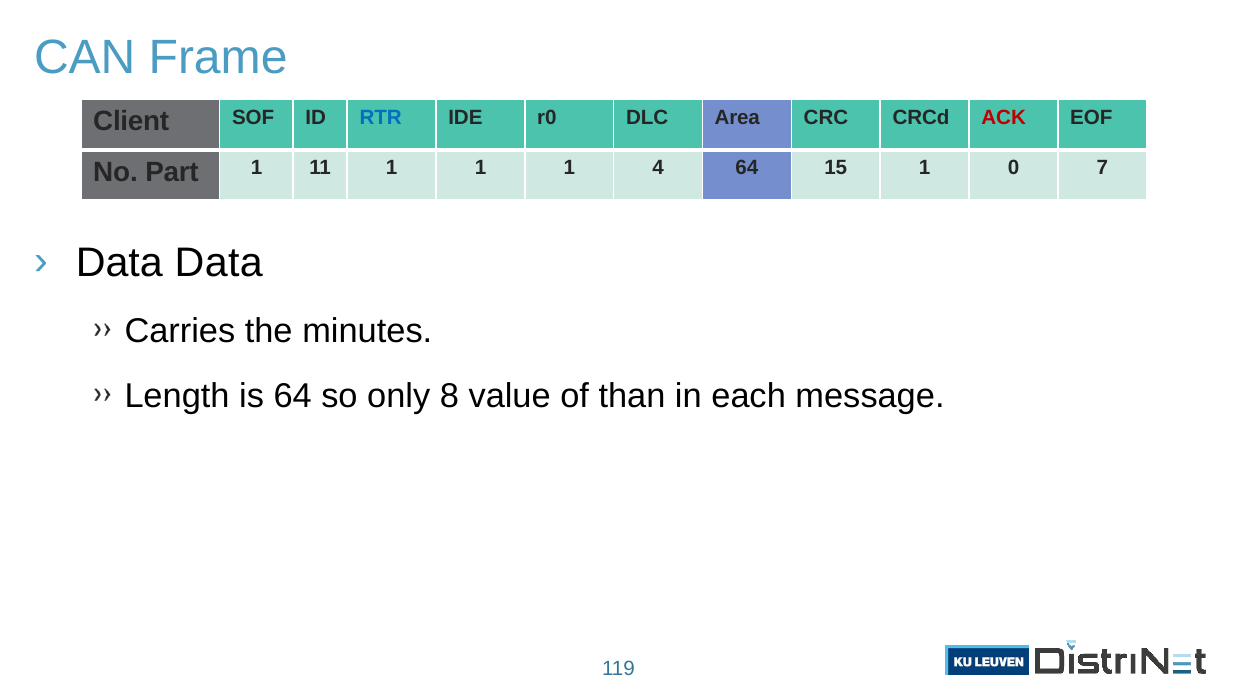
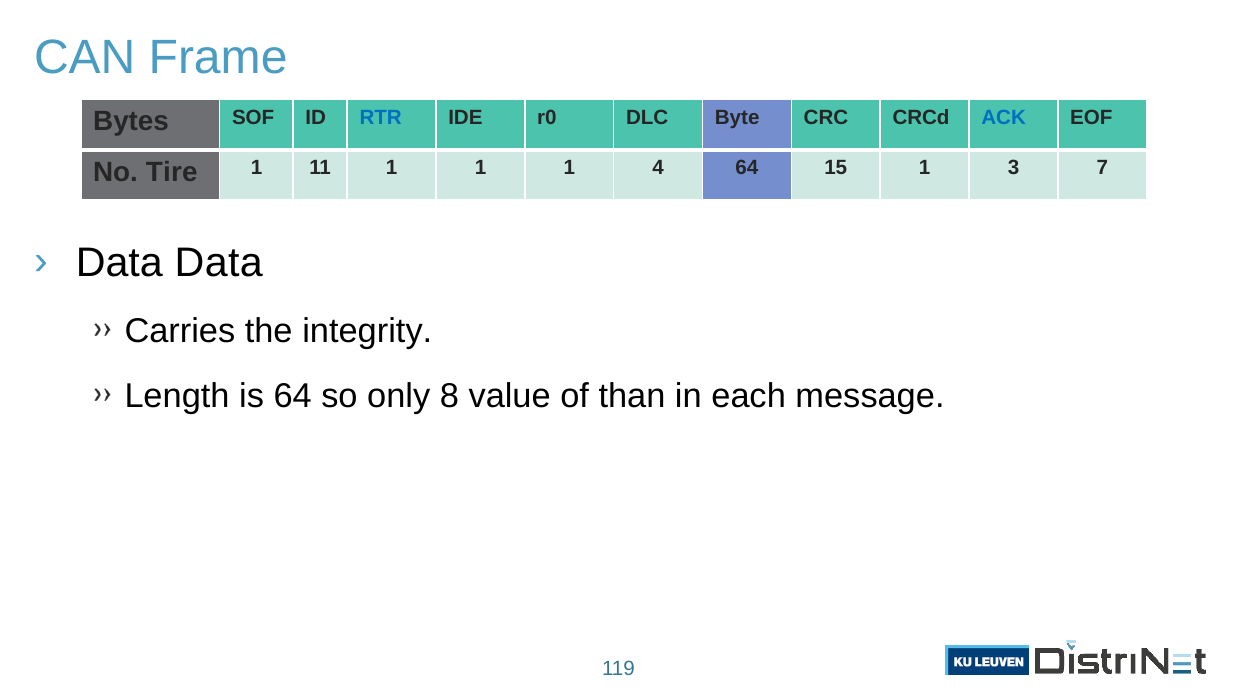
Client: Client -> Bytes (131, 122)
Area: Area -> Byte (737, 118)
ACK colour: red -> blue (1004, 118)
Part: Part -> Tire (172, 172)
0: 0 -> 3 (1013, 168)
minutes: minutes -> integrity (367, 331)
